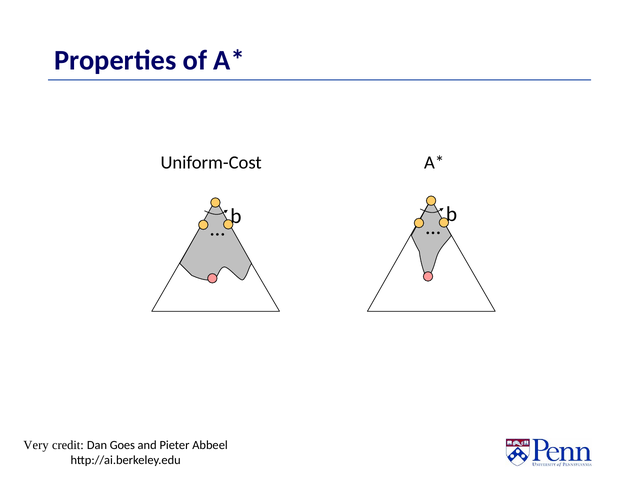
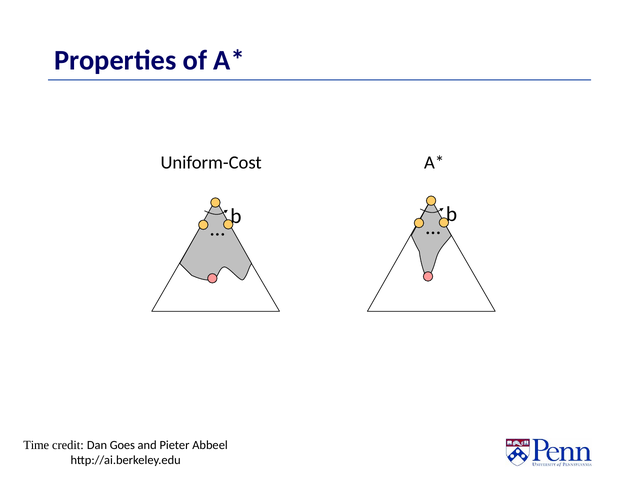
Very: Very -> Time (36, 445)
